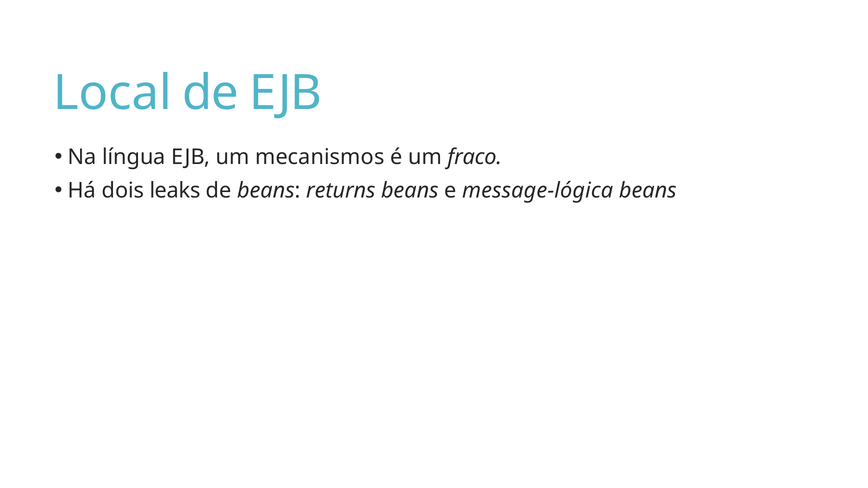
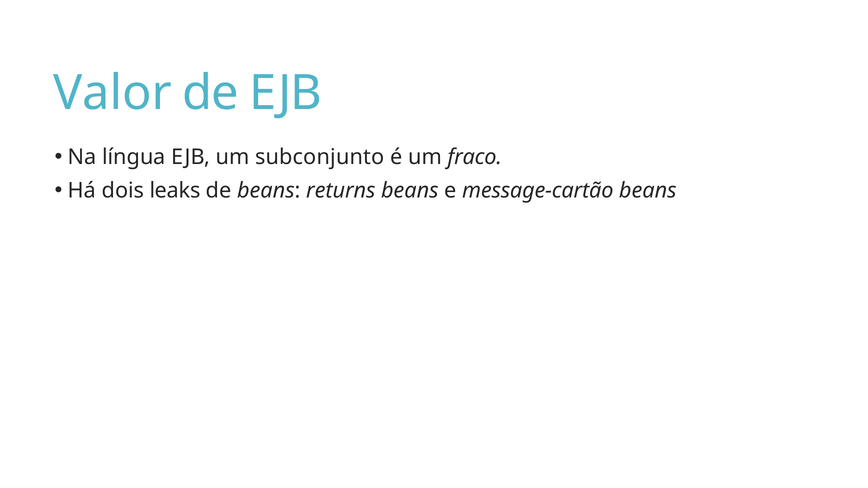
Local: Local -> Valor (113, 93)
mecanismos: mecanismos -> subconjunto (320, 157)
message-lógica: message-lógica -> message-cartão (538, 191)
